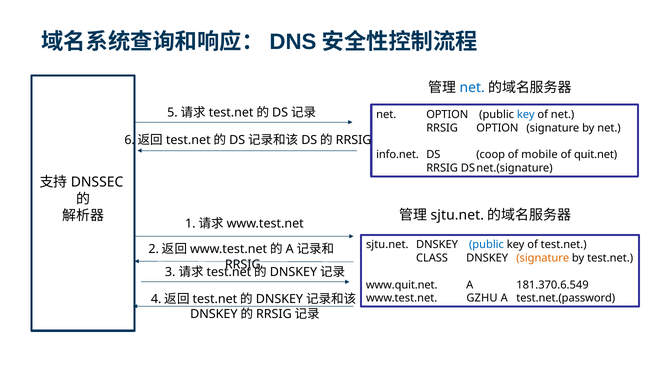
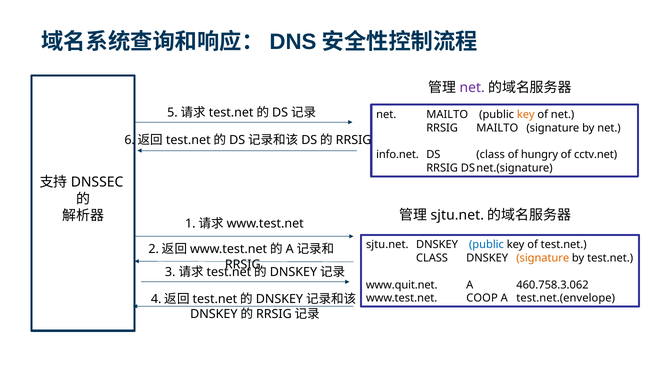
net colour: blue -> purple (472, 87)
net OPTION: OPTION -> MAILTO (447, 115)
key colour: blue -> orange (526, 115)
RRSIG OPTION: OPTION -> MAILTO (497, 128)
DS coop: coop -> class (491, 155)
mobile: mobile -> hungry (540, 155)
quit.net: quit.net -> cctv.net (596, 155)
181.370.6.549: 181.370.6.549 -> 460.758.3.062 (552, 285)
GZHU: GZHU -> COOP (482, 298)
test.net.(password: test.net.(password -> test.net.(envelope (566, 298)
